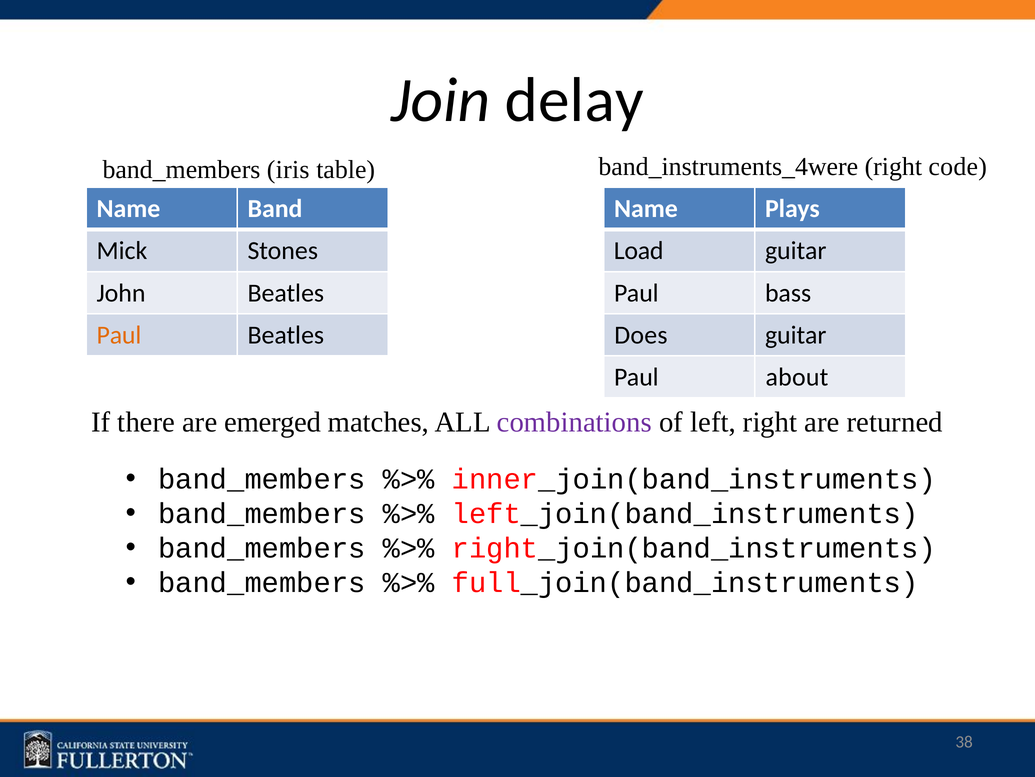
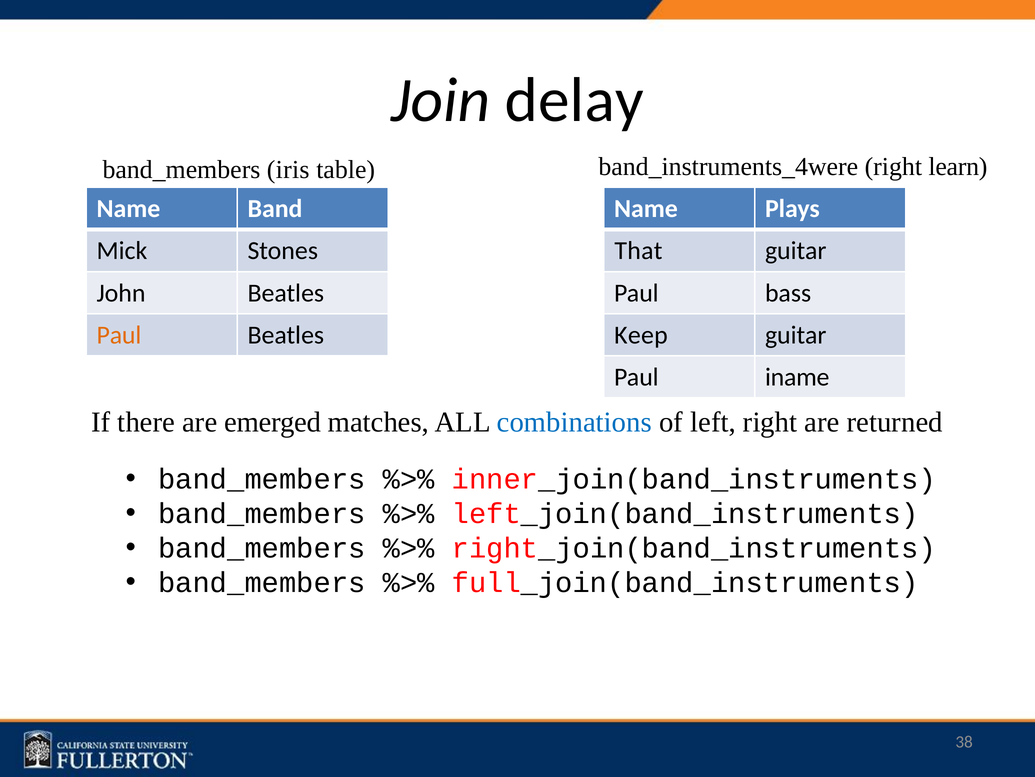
code: code -> learn (958, 166)
Load: Load -> That (638, 251)
Does: Does -> Keep (641, 335)
about: about -> iname (797, 377)
combinations colour: purple -> blue (574, 422)
